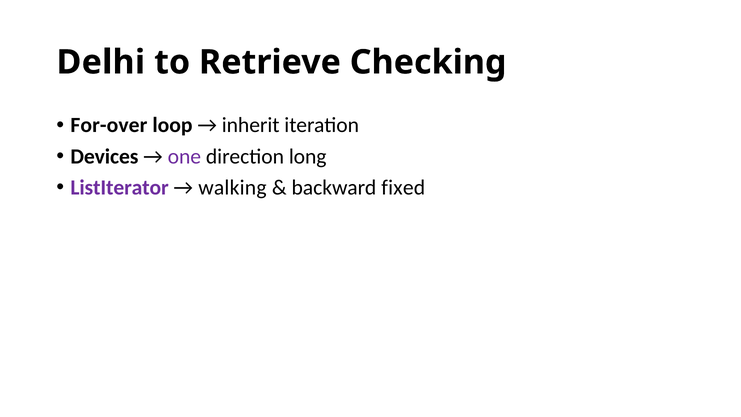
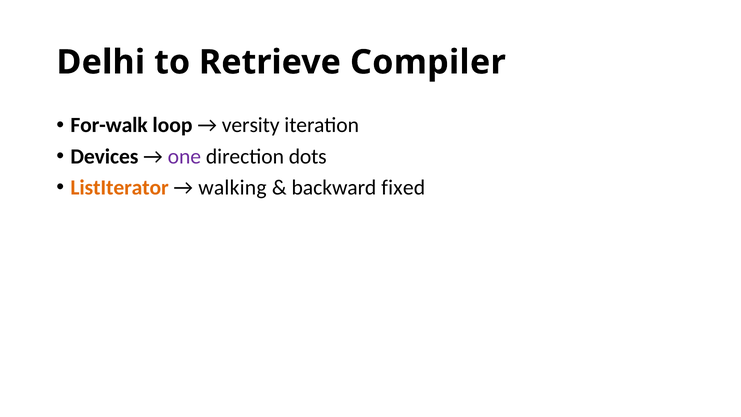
Checking: Checking -> Compiler (428, 62)
For-over: For-over -> For-walk (109, 125)
inherit: inherit -> versity (251, 125)
long: long -> dots (308, 156)
ListIterator colour: purple -> orange (120, 187)
